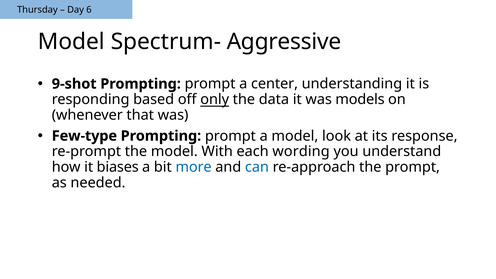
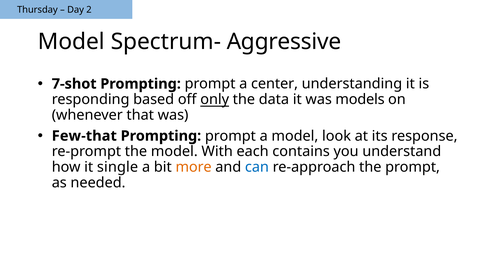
6: 6 -> 2 (89, 10)
9-shot: 9-shot -> 7-shot (74, 84)
Few-type: Few-type -> Few-that (84, 136)
wording: wording -> contains (301, 152)
biases: biases -> single (118, 167)
more colour: blue -> orange (194, 167)
